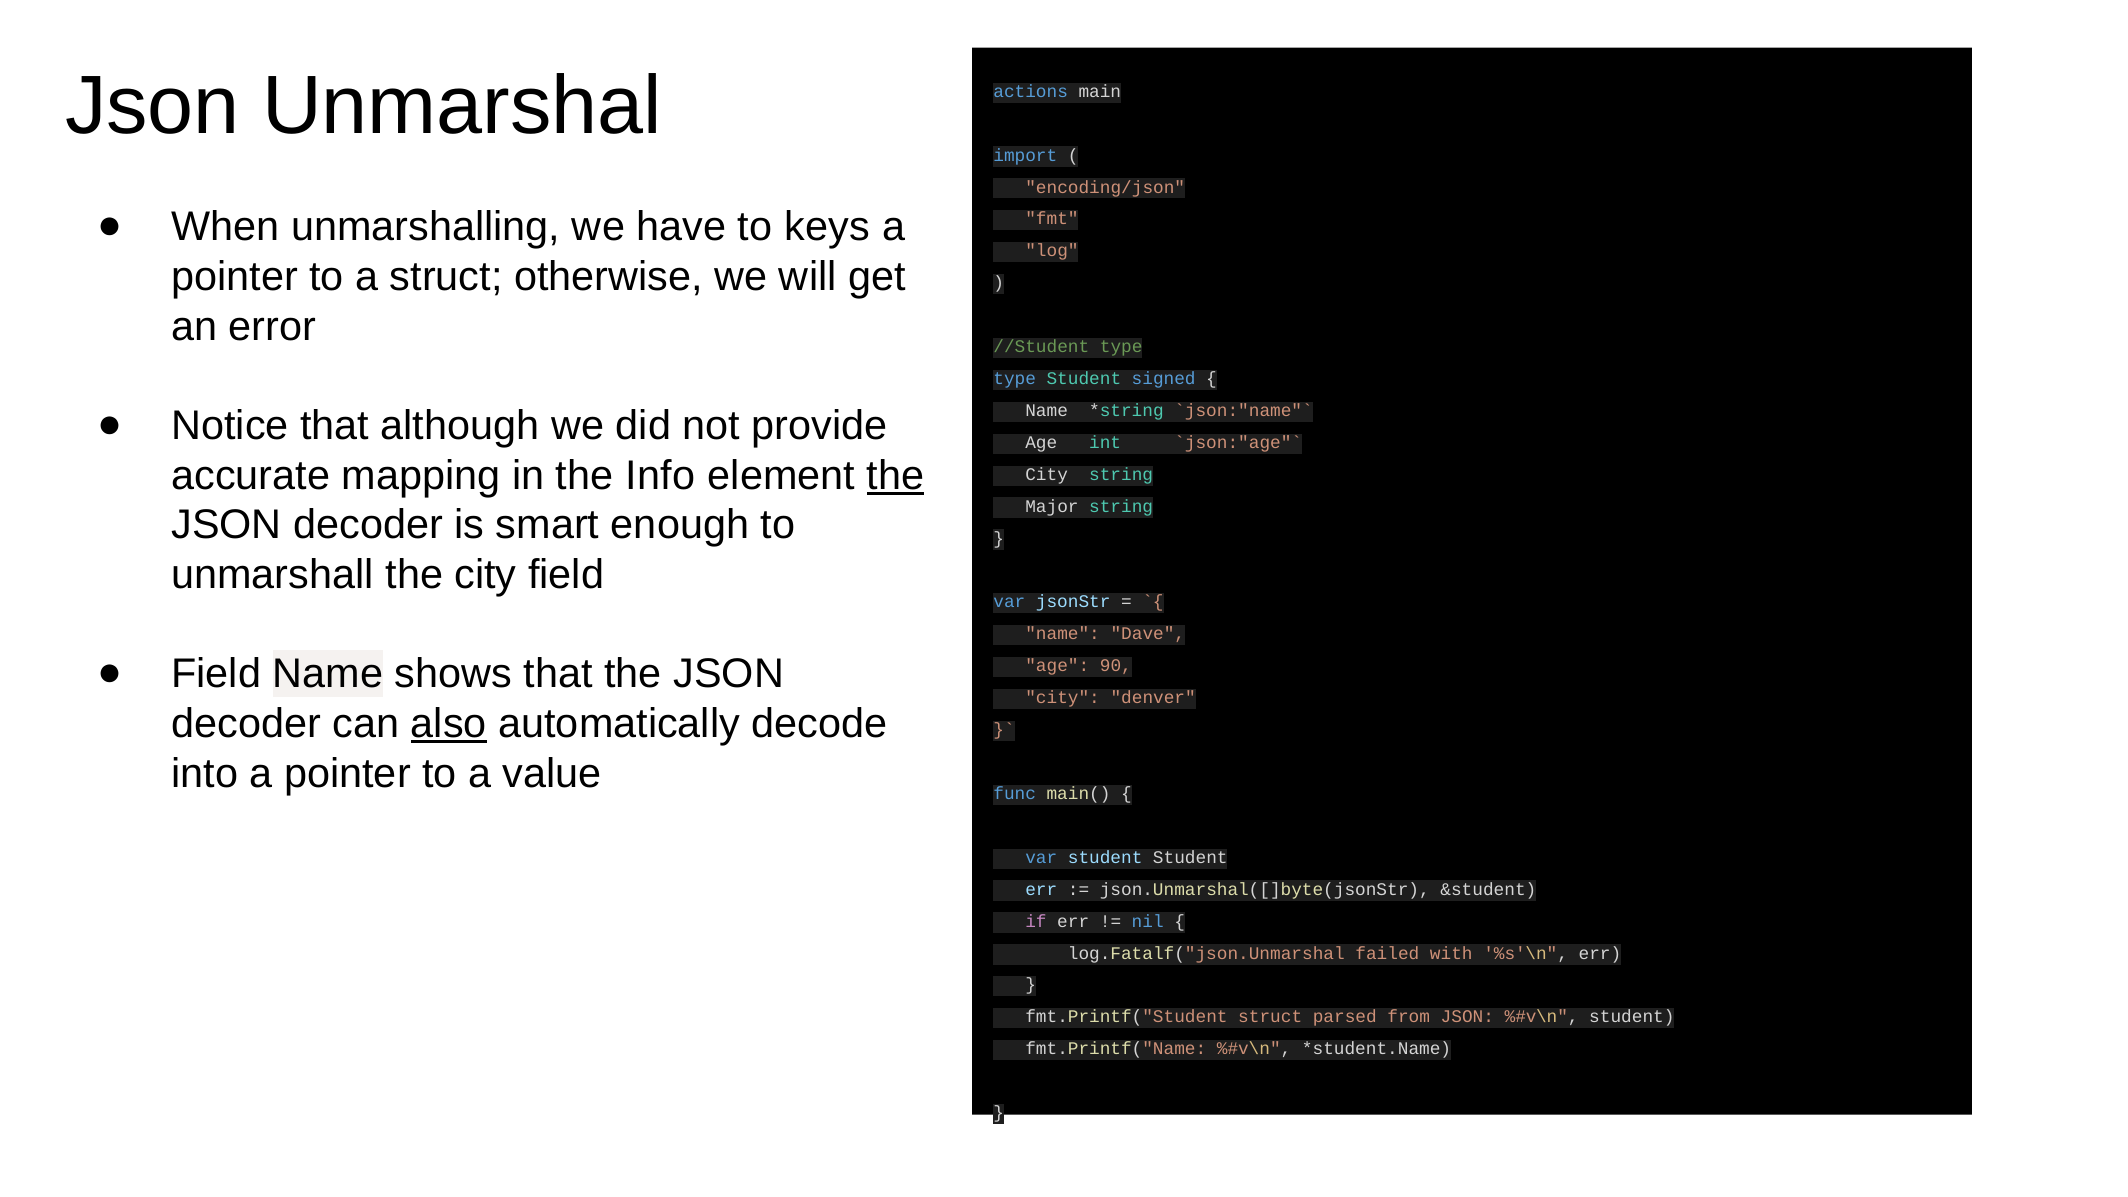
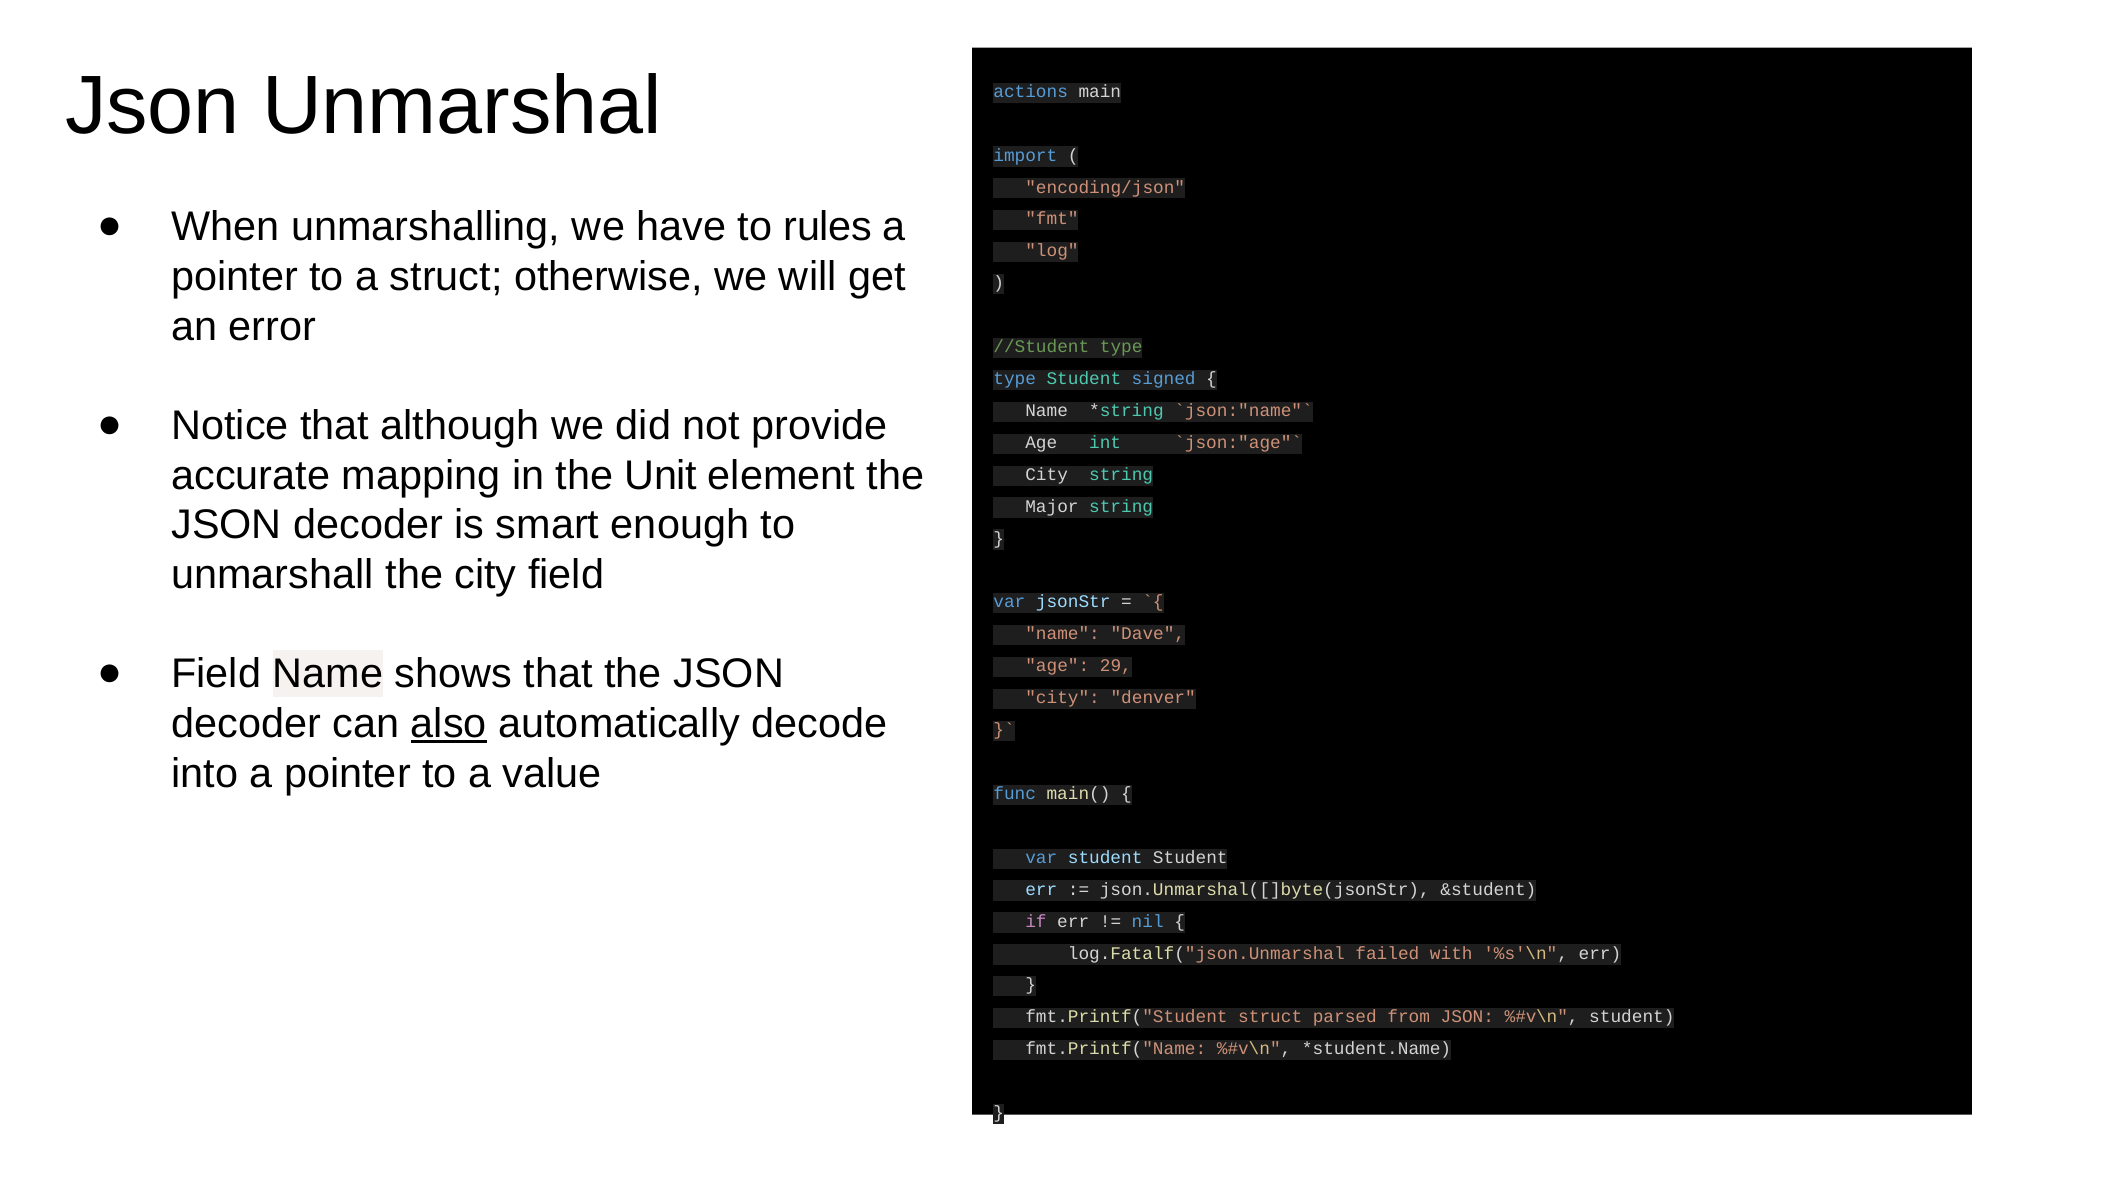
keys: keys -> rules (828, 227)
Info: Info -> Unit (661, 476)
the underline: present -> none (896, 476)
90: 90 -> 29 (1116, 666)
